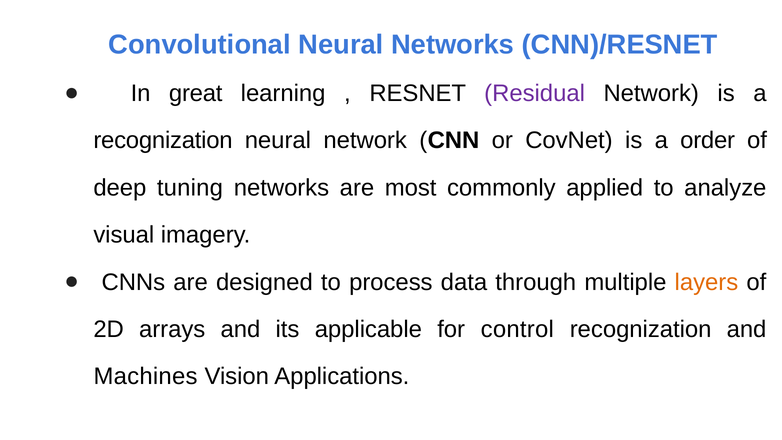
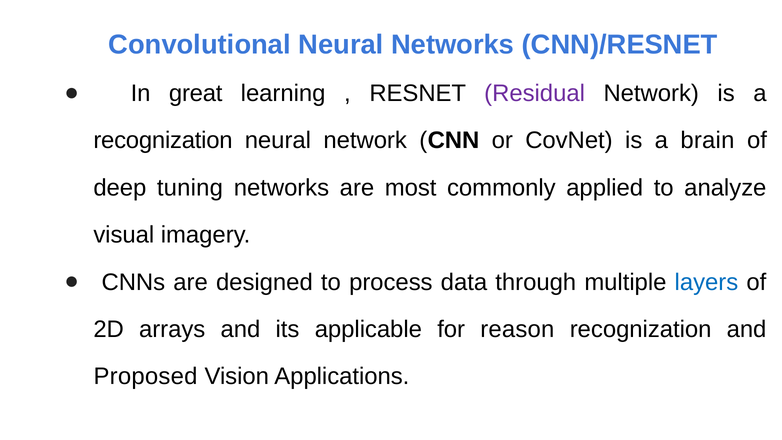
order: order -> brain (707, 140)
layers colour: orange -> blue (706, 282)
control: control -> reason (517, 329)
Machines: Machines -> Proposed (146, 376)
